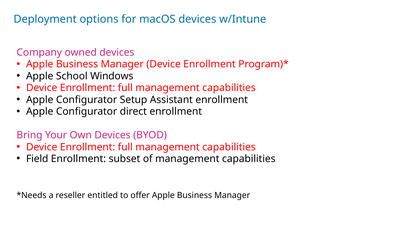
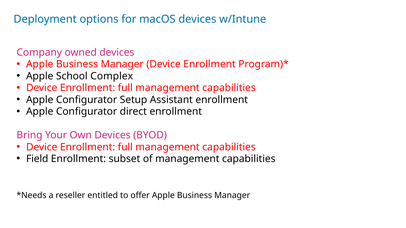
Windows: Windows -> Complex (112, 76)
